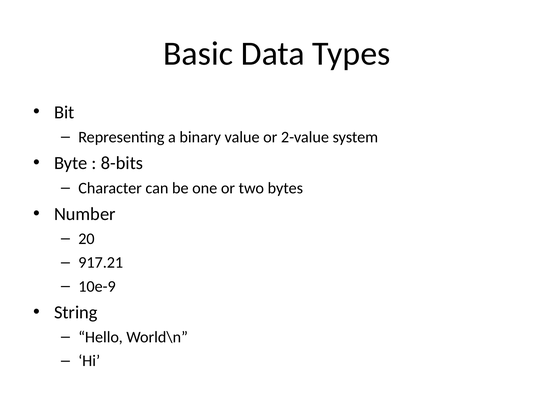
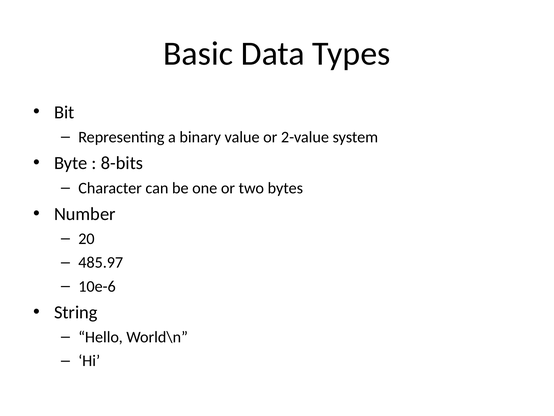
917.21: 917.21 -> 485.97 (101, 262)
10e-9: 10e-9 -> 10e-6 (97, 286)
